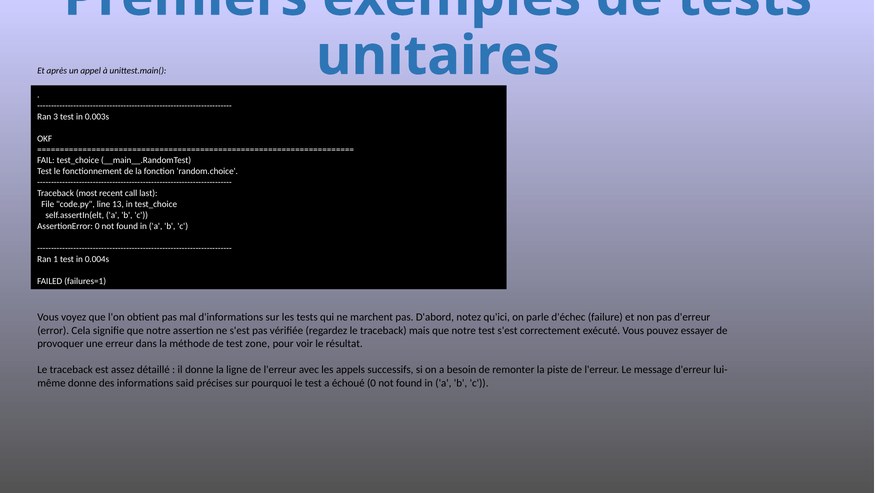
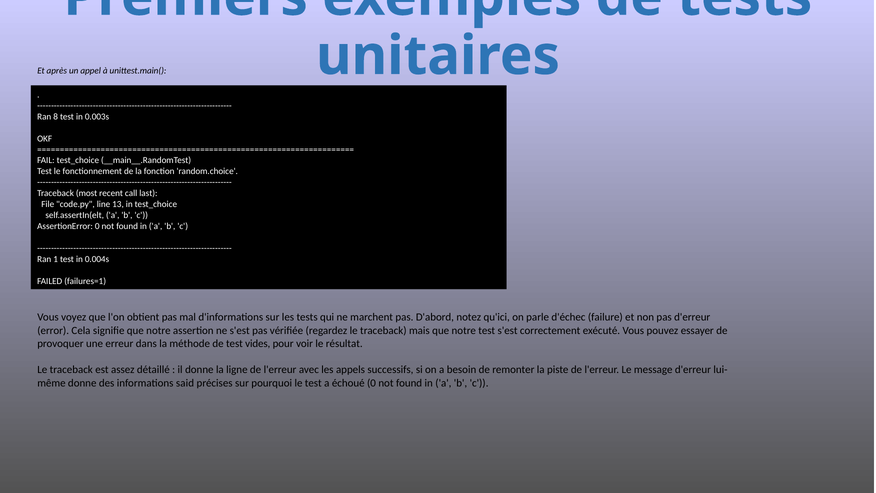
3: 3 -> 8 (56, 117)
zone: zone -> vides (258, 343)
